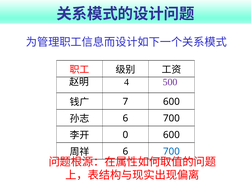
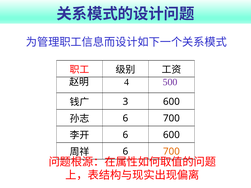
7: 7 -> 3 (126, 102)
0: 0 -> 6 (126, 135)
700 colour: blue -> orange (172, 152)
